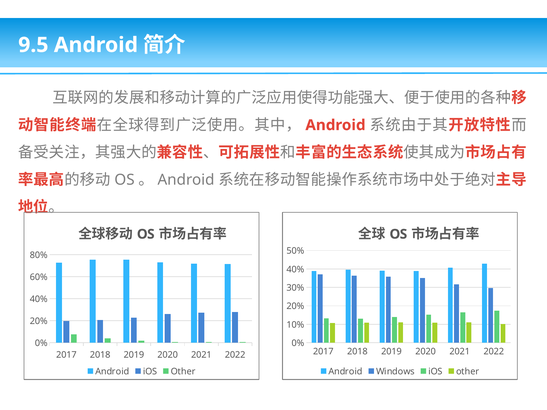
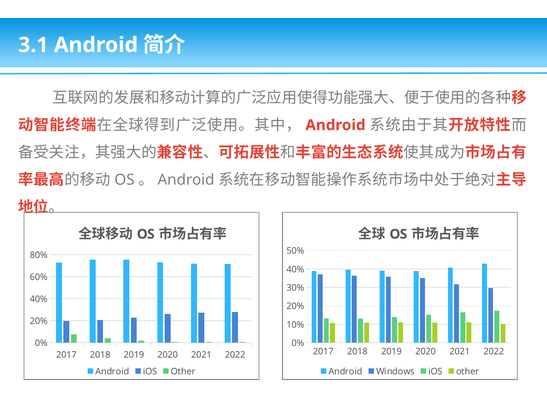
9.5: 9.5 -> 3.1 (33, 45)
